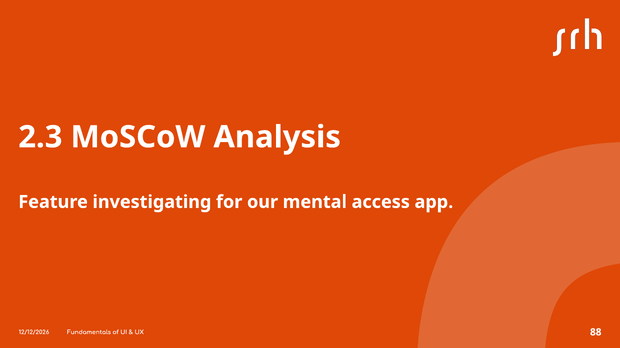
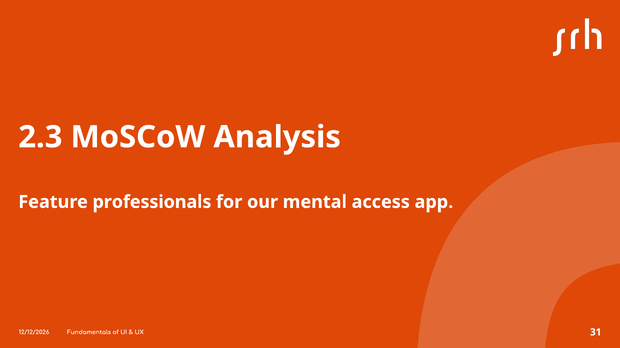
investigating: investigating -> professionals (152, 202)
88: 88 -> 31 (596, 333)
